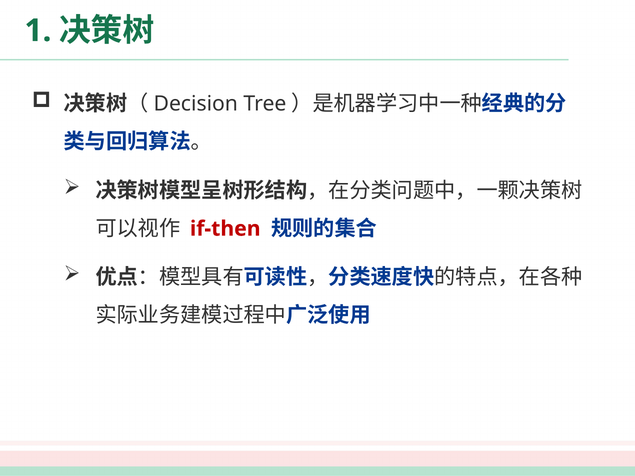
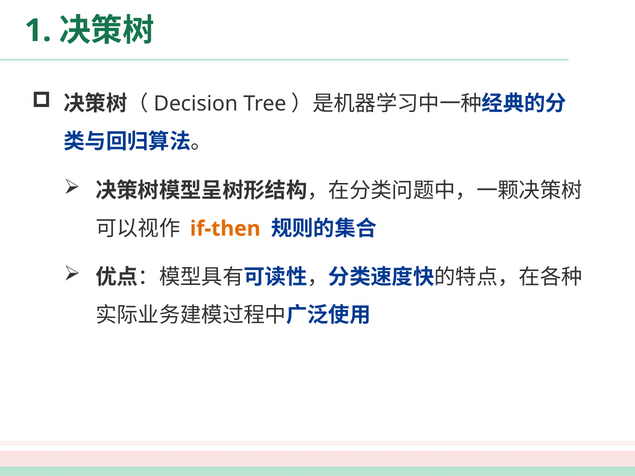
if-then colour: red -> orange (225, 229)
